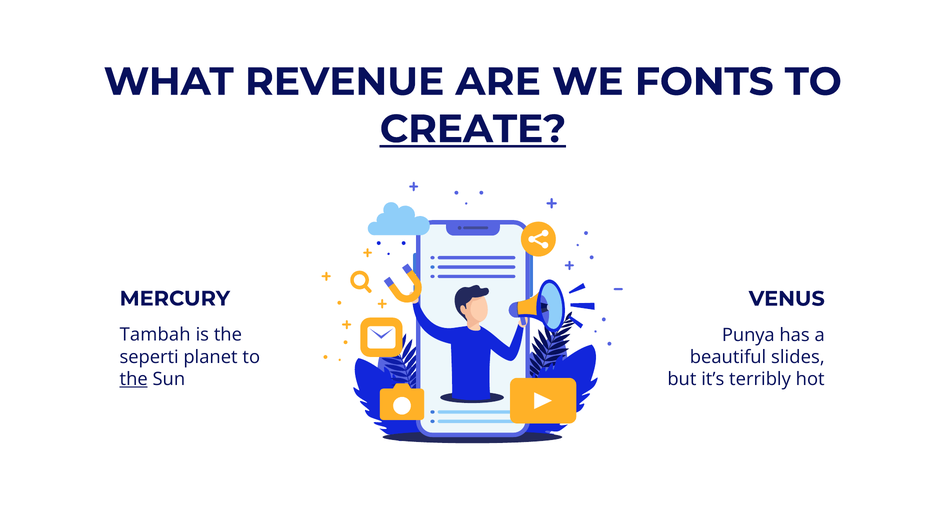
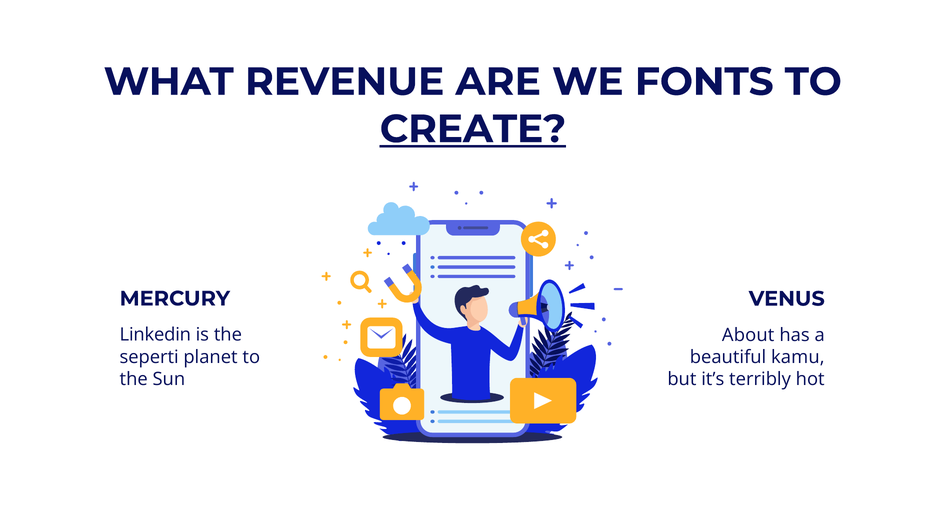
Tambah: Tambah -> Linkedin (155, 335)
Punya: Punya -> About (748, 335)
slides: slides -> kamu (798, 357)
the underline: present -> none (134, 379)
